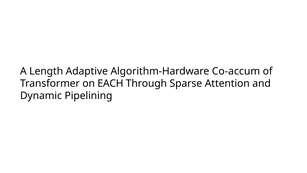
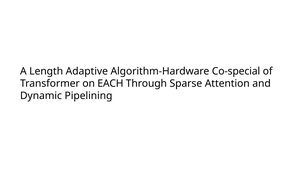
Co-accum: Co-accum -> Co-special (236, 71)
